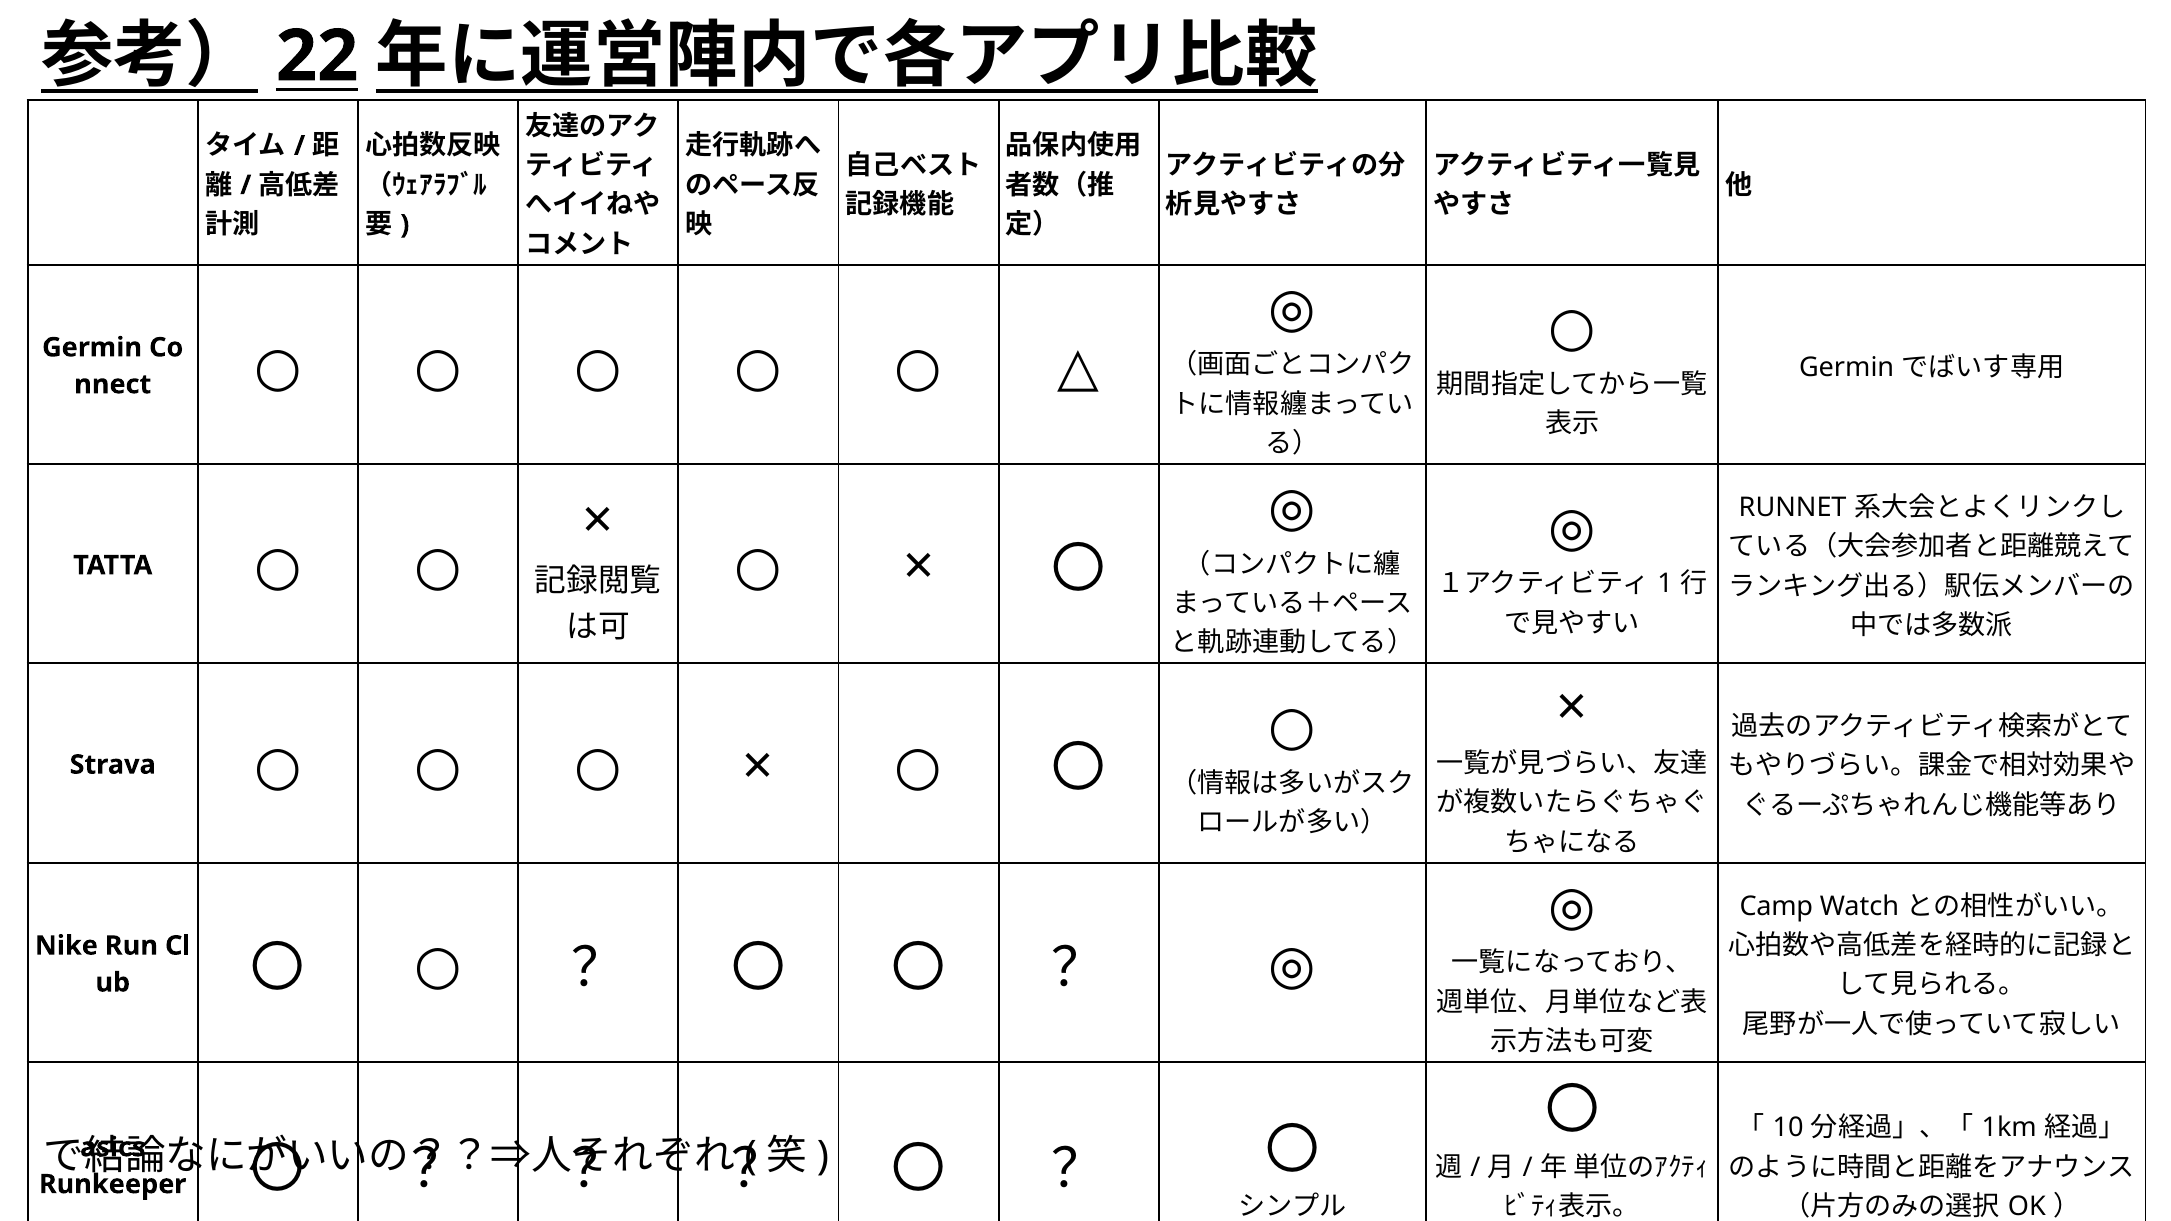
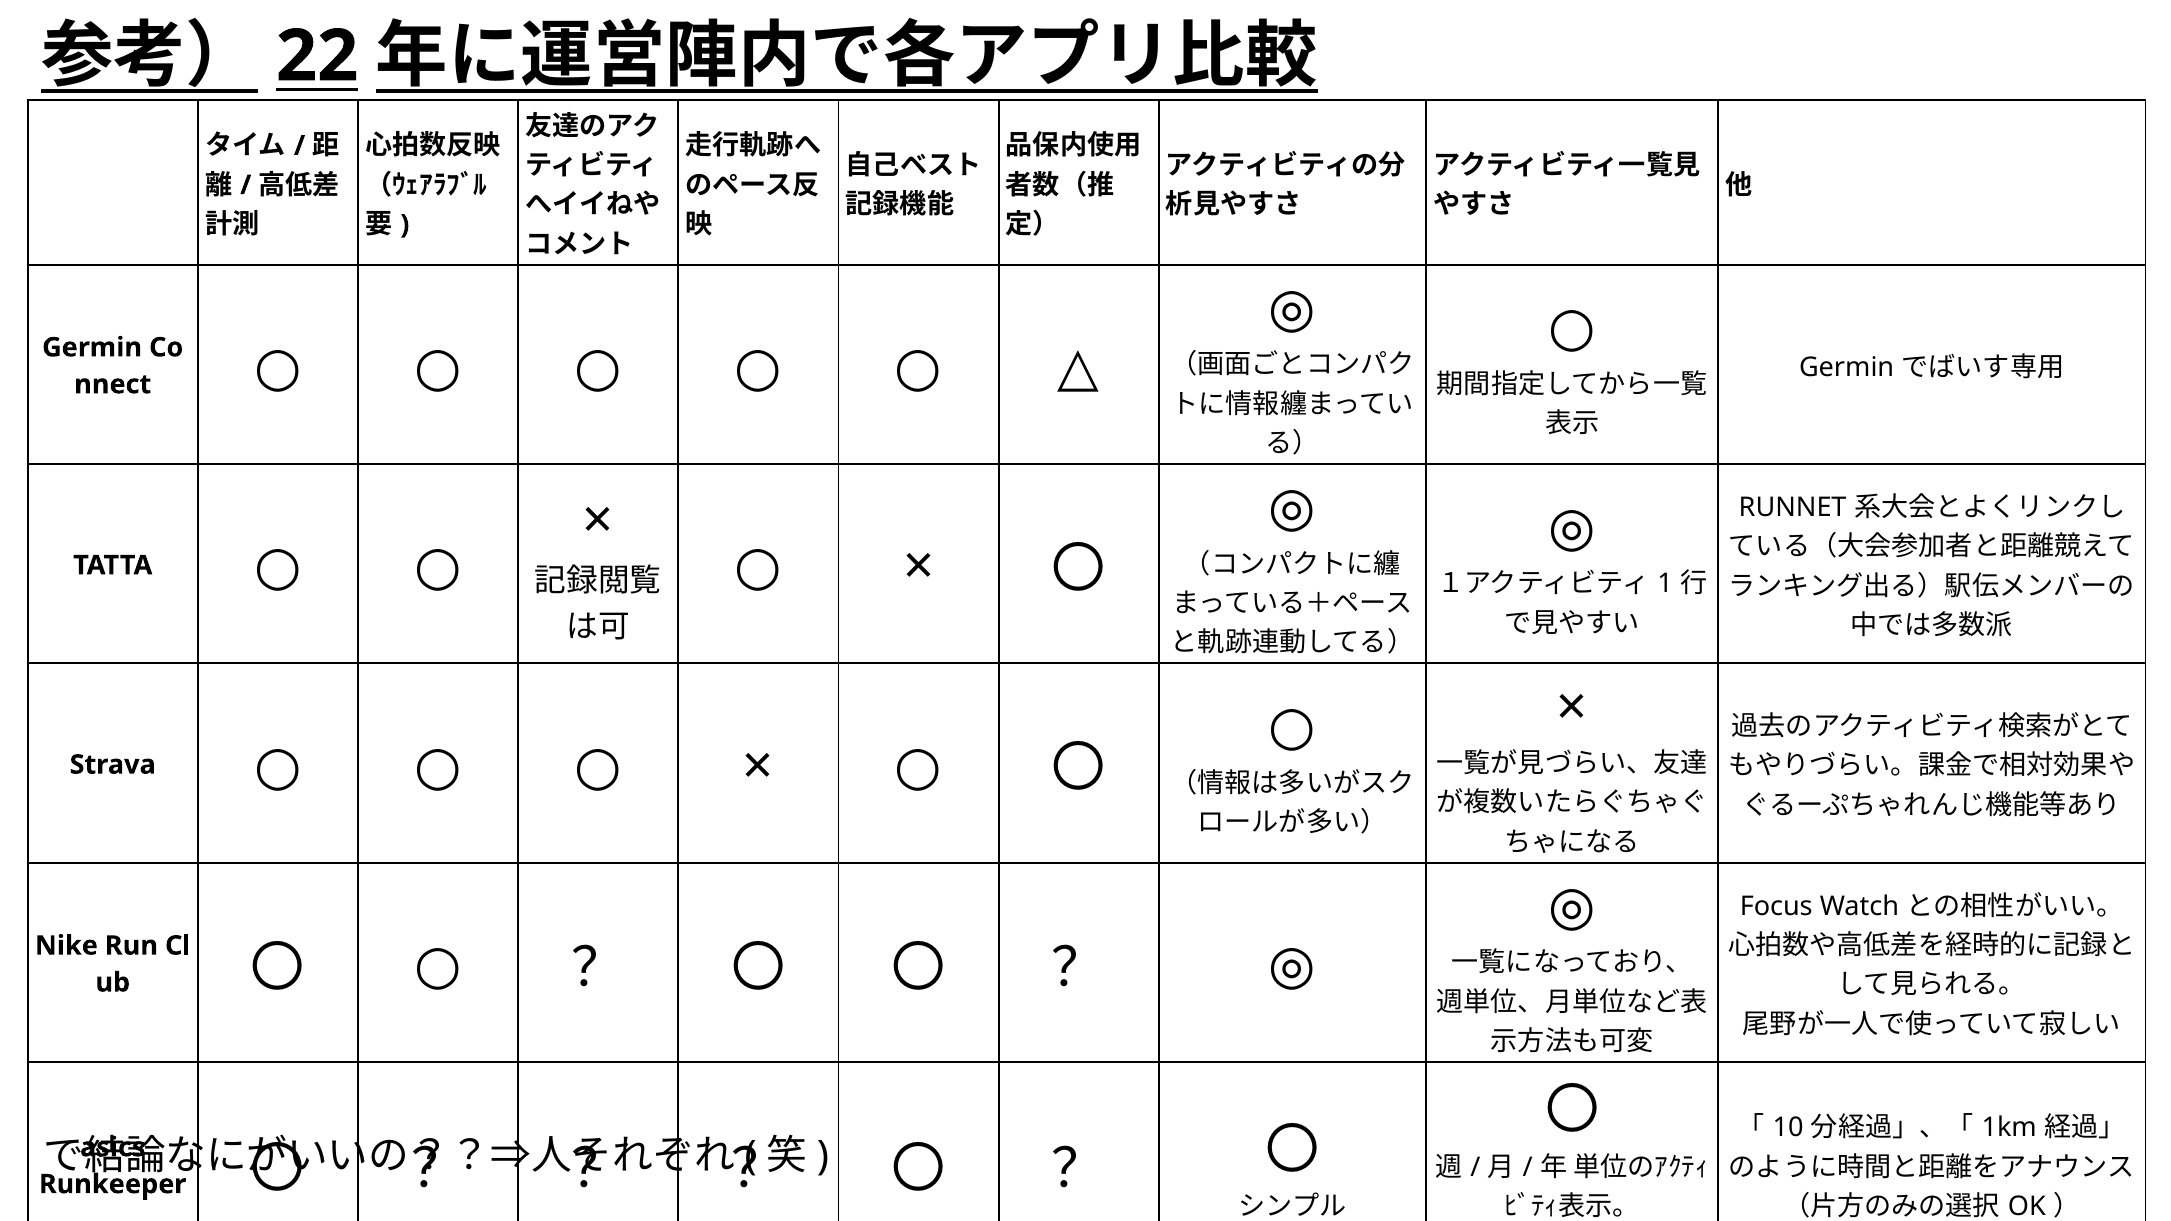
Camp: Camp -> Focus (1776, 906)
